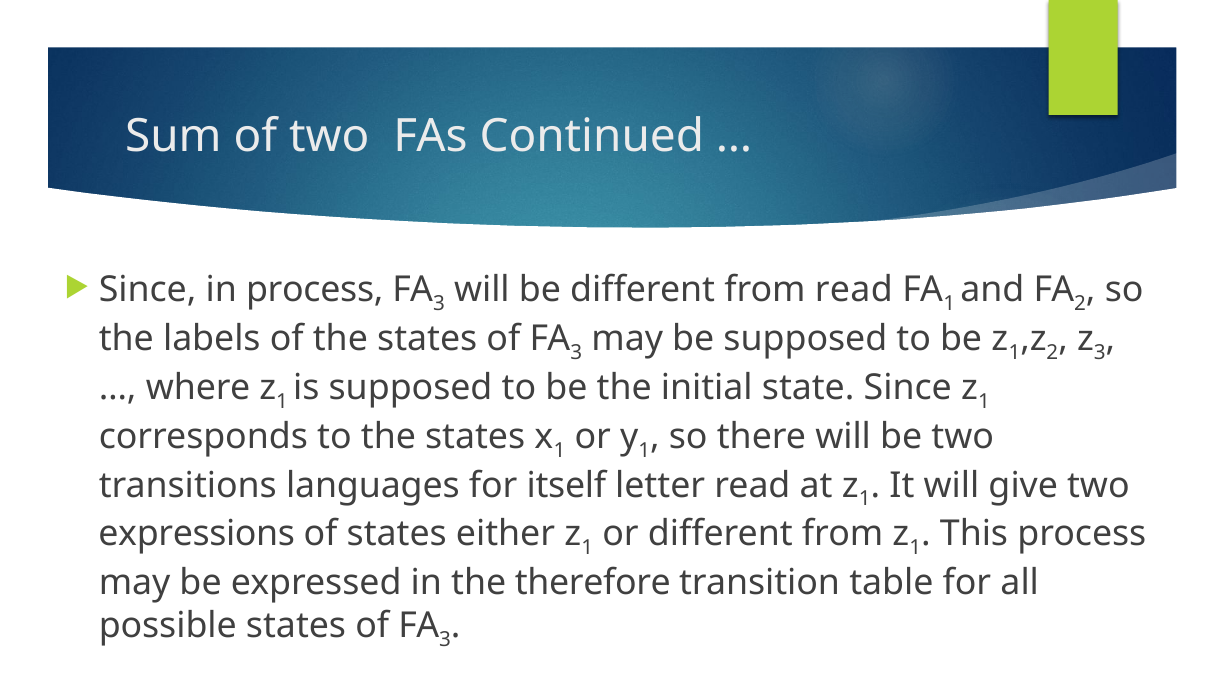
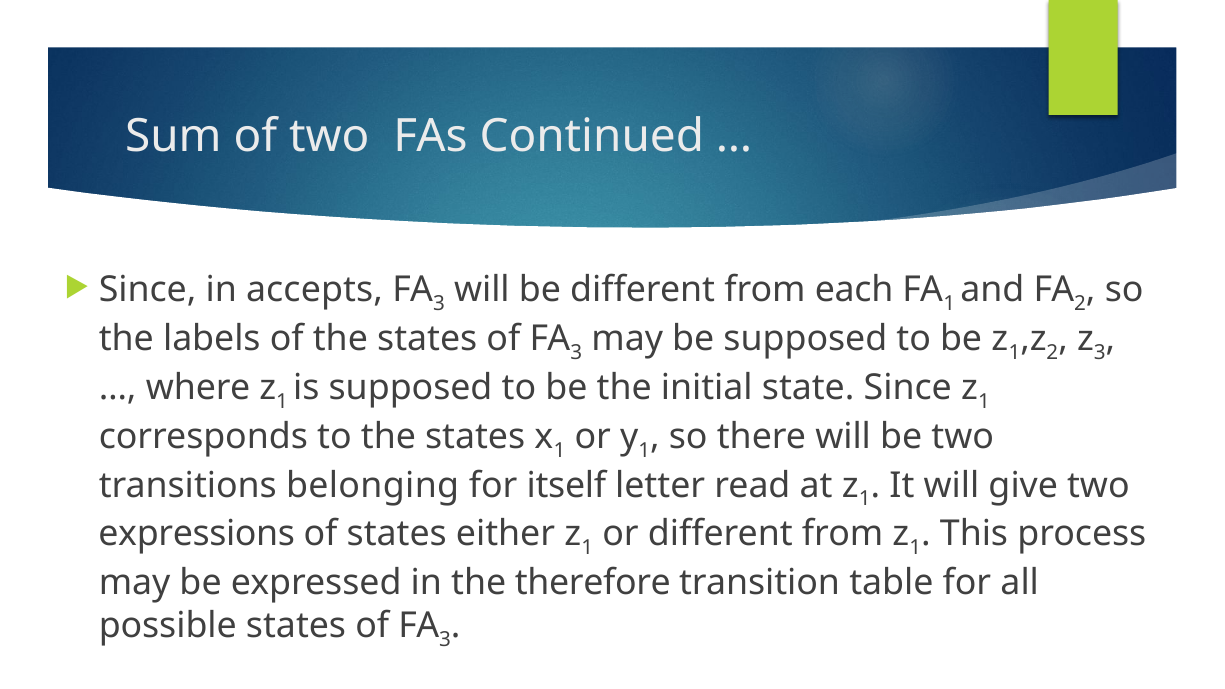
in process: process -> accepts (315, 290)
from read: read -> each (854, 290)
languages: languages -> belonging (373, 485)
